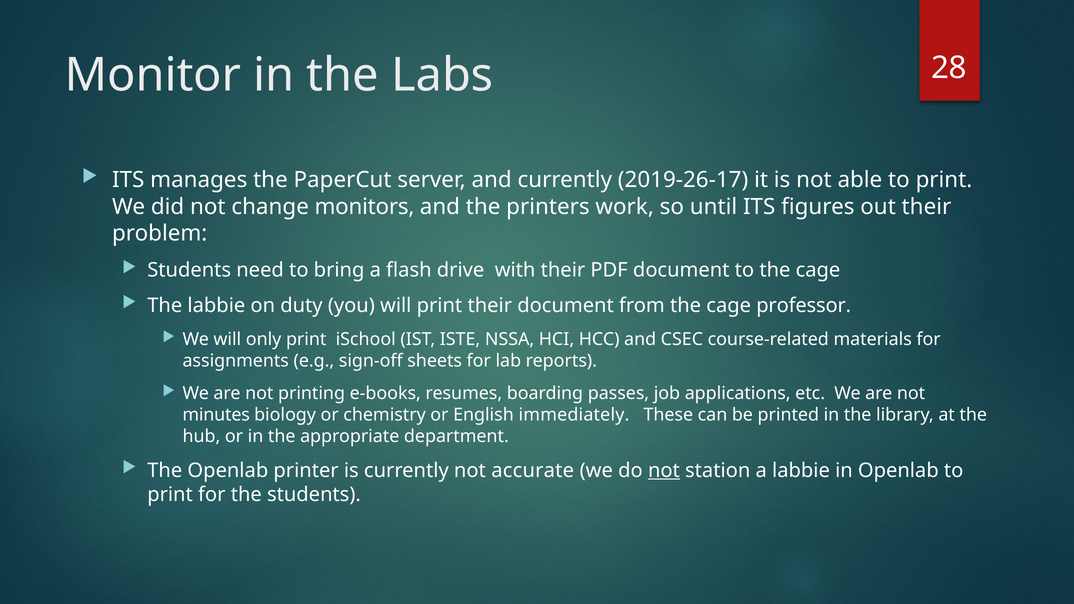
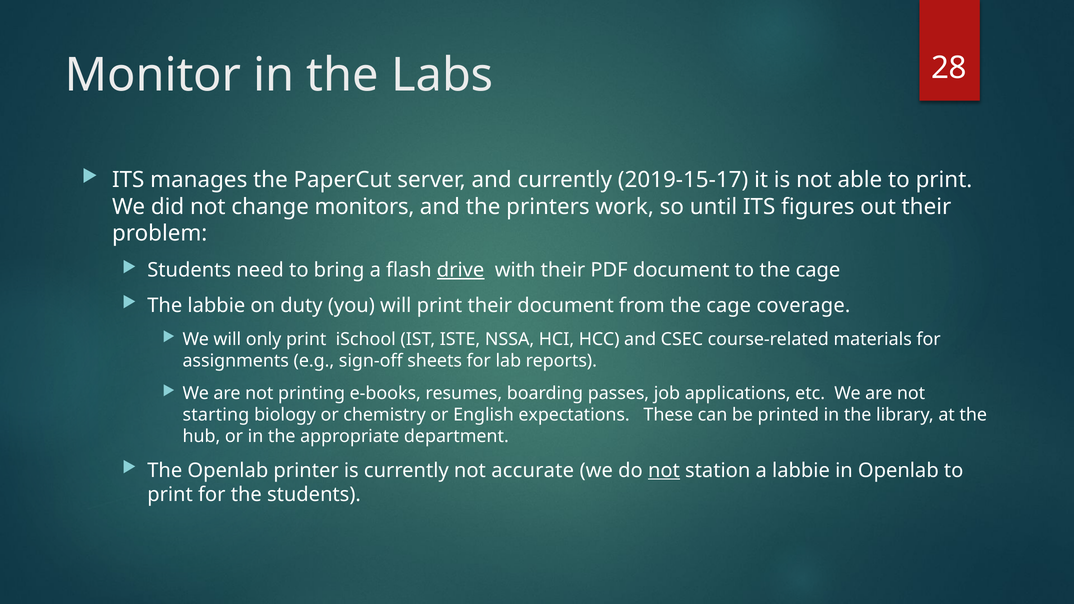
2019-26-17: 2019-26-17 -> 2019-15-17 (683, 180)
drive underline: none -> present (461, 270)
professor: professor -> coverage (803, 306)
minutes: minutes -> starting (216, 415)
immediately: immediately -> expectations (574, 415)
